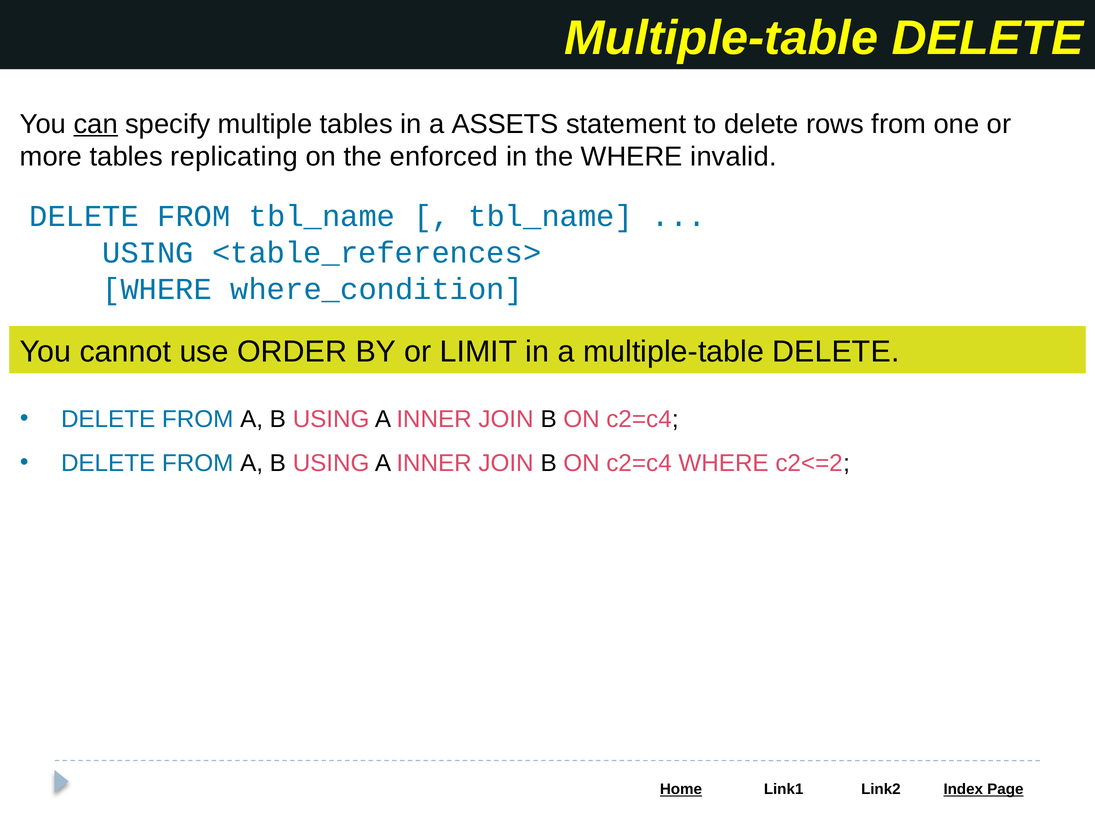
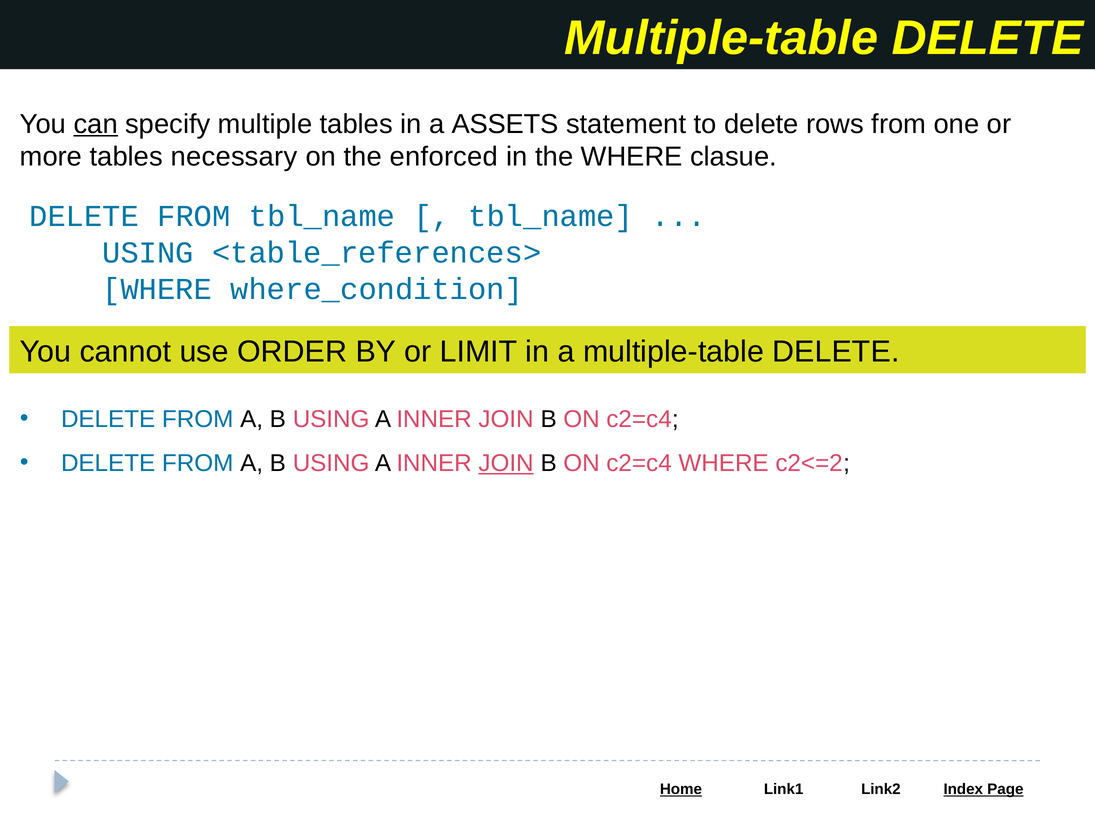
replicating: replicating -> necessary (234, 157)
invalid: invalid -> clasue (734, 157)
JOIN underline: none -> present (506, 463)
